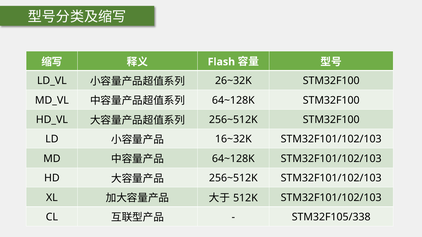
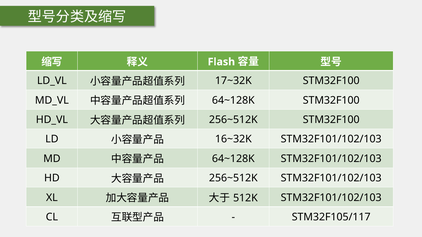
26~32K: 26~32K -> 17~32K (233, 81)
STM32F105/338: STM32F105/338 -> STM32F105/117 (331, 217)
